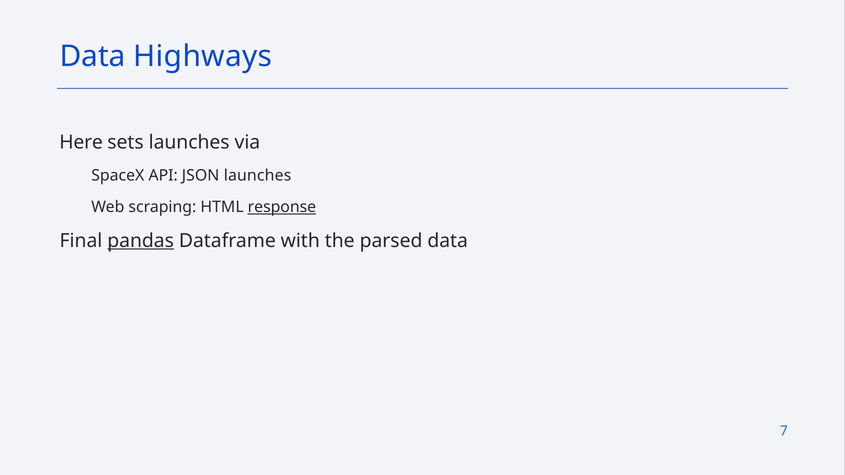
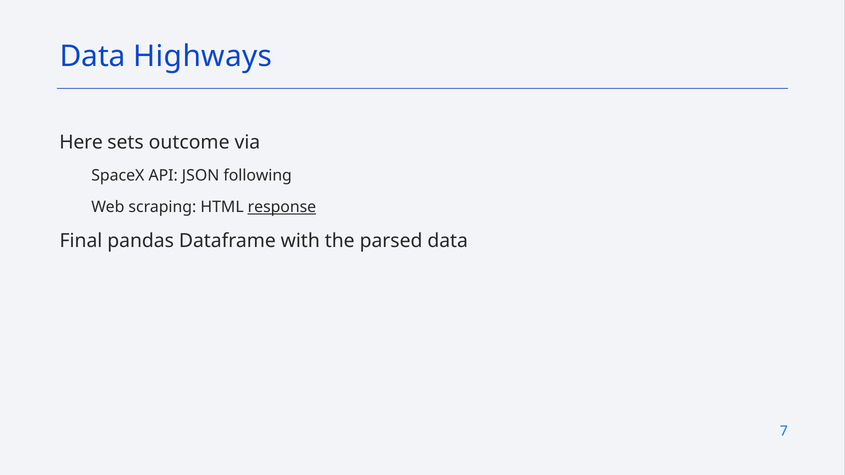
sets launches: launches -> outcome (189, 143)
JSON launches: launches -> following (258, 176)
pandas underline: present -> none (141, 241)
